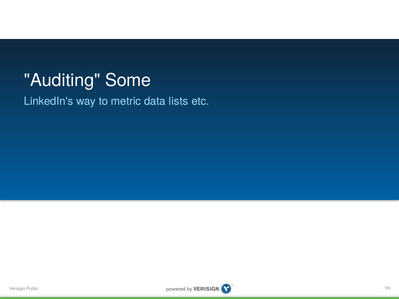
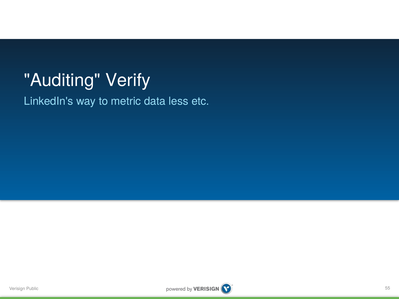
Some: Some -> Verify (128, 80)
lists: lists -> less (179, 101)
